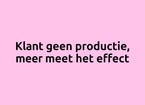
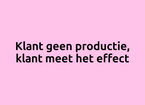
meer: meer -> klant (29, 58)
